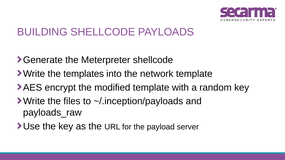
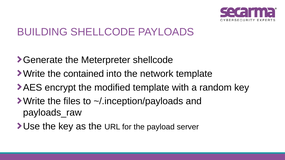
templates: templates -> contained (84, 74)
